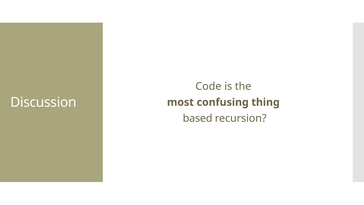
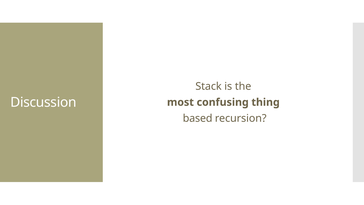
Code: Code -> Stack (209, 86)
